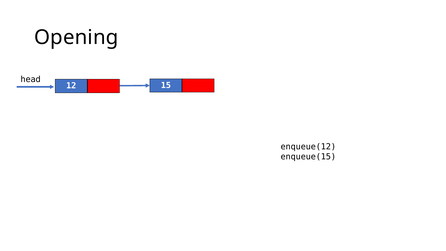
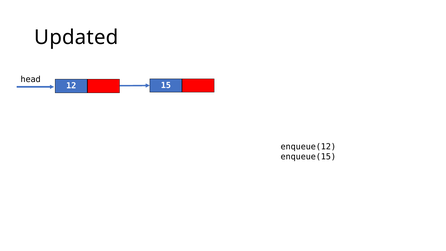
Opening: Opening -> Updated (76, 37)
